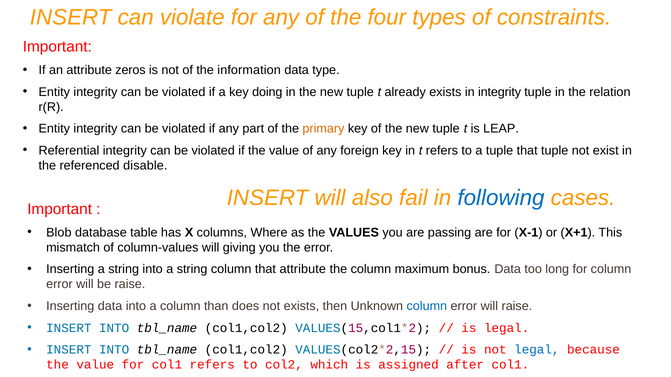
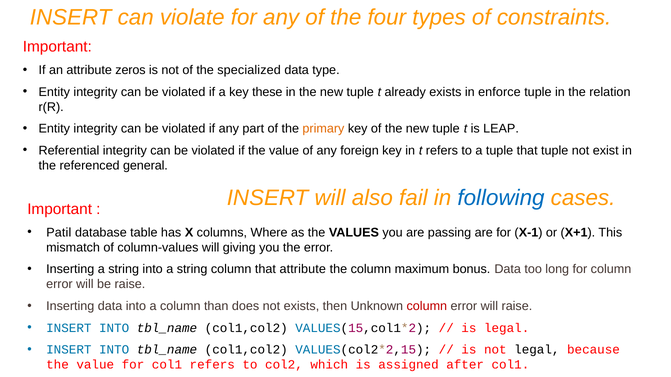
information: information -> specialized (249, 70)
doing: doing -> these (267, 92)
in integrity: integrity -> enforce (499, 92)
disable: disable -> general (145, 166)
Blob: Blob -> Patil (59, 233)
column colour: blue -> red (427, 306)
legal colour: blue -> black (537, 350)
